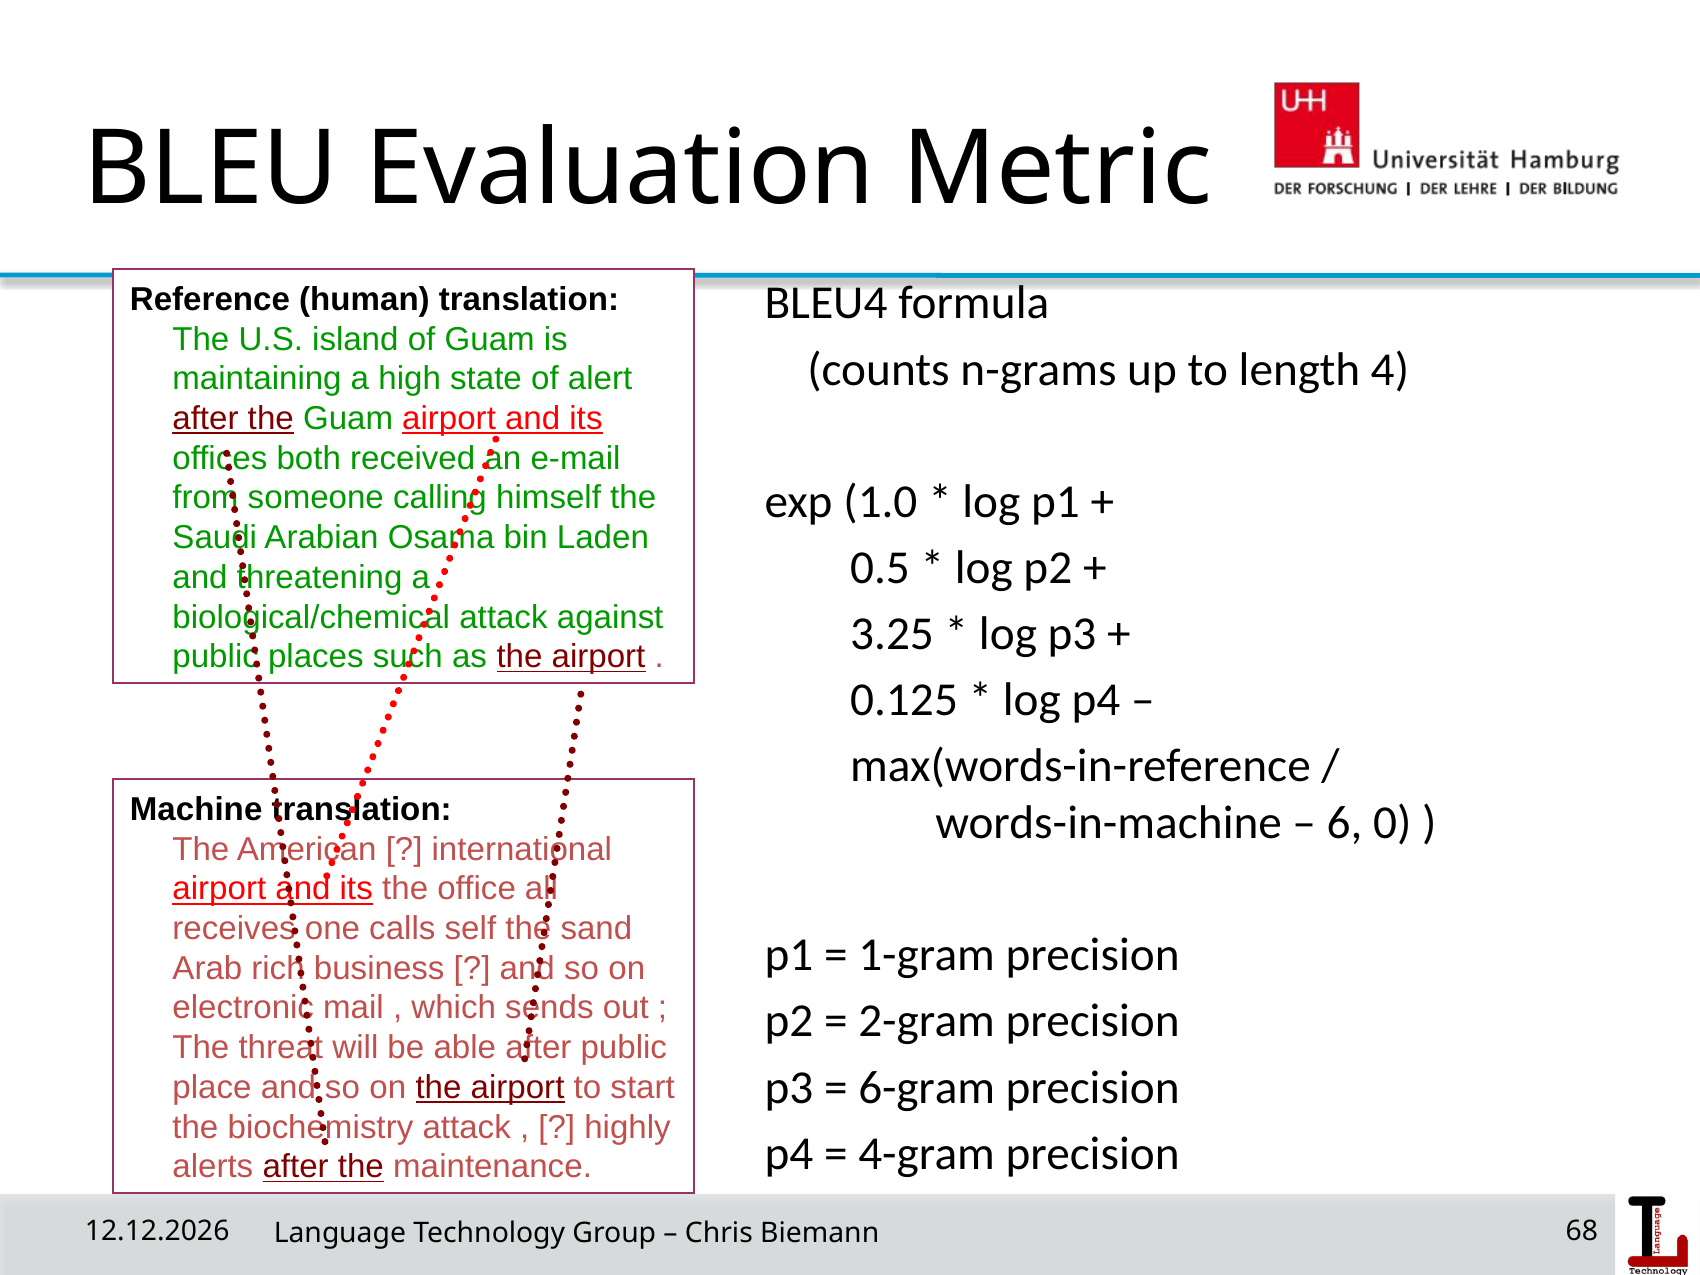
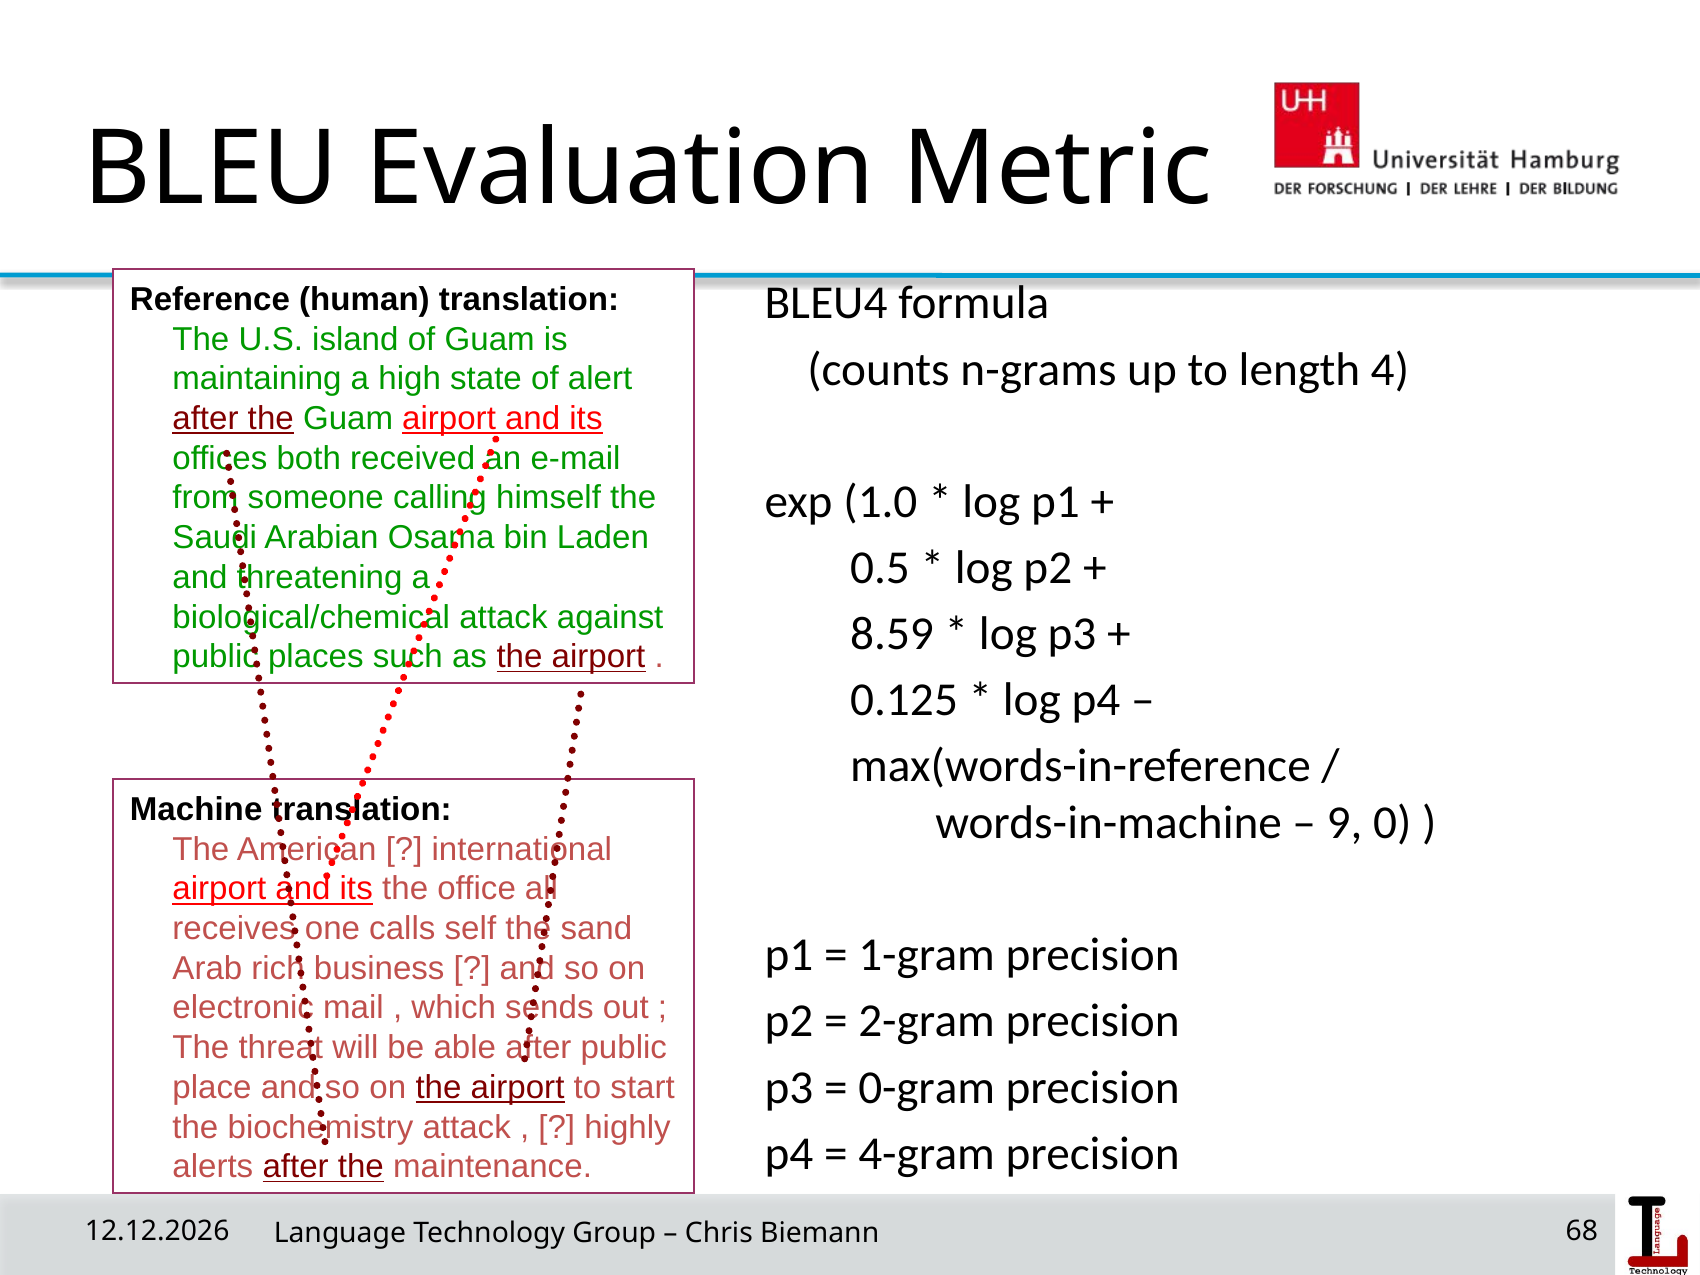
3.25: 3.25 -> 8.59 (892, 634)
6: 6 -> 9 (1345, 823)
6-gram: 6-gram -> 0-gram (927, 1087)
